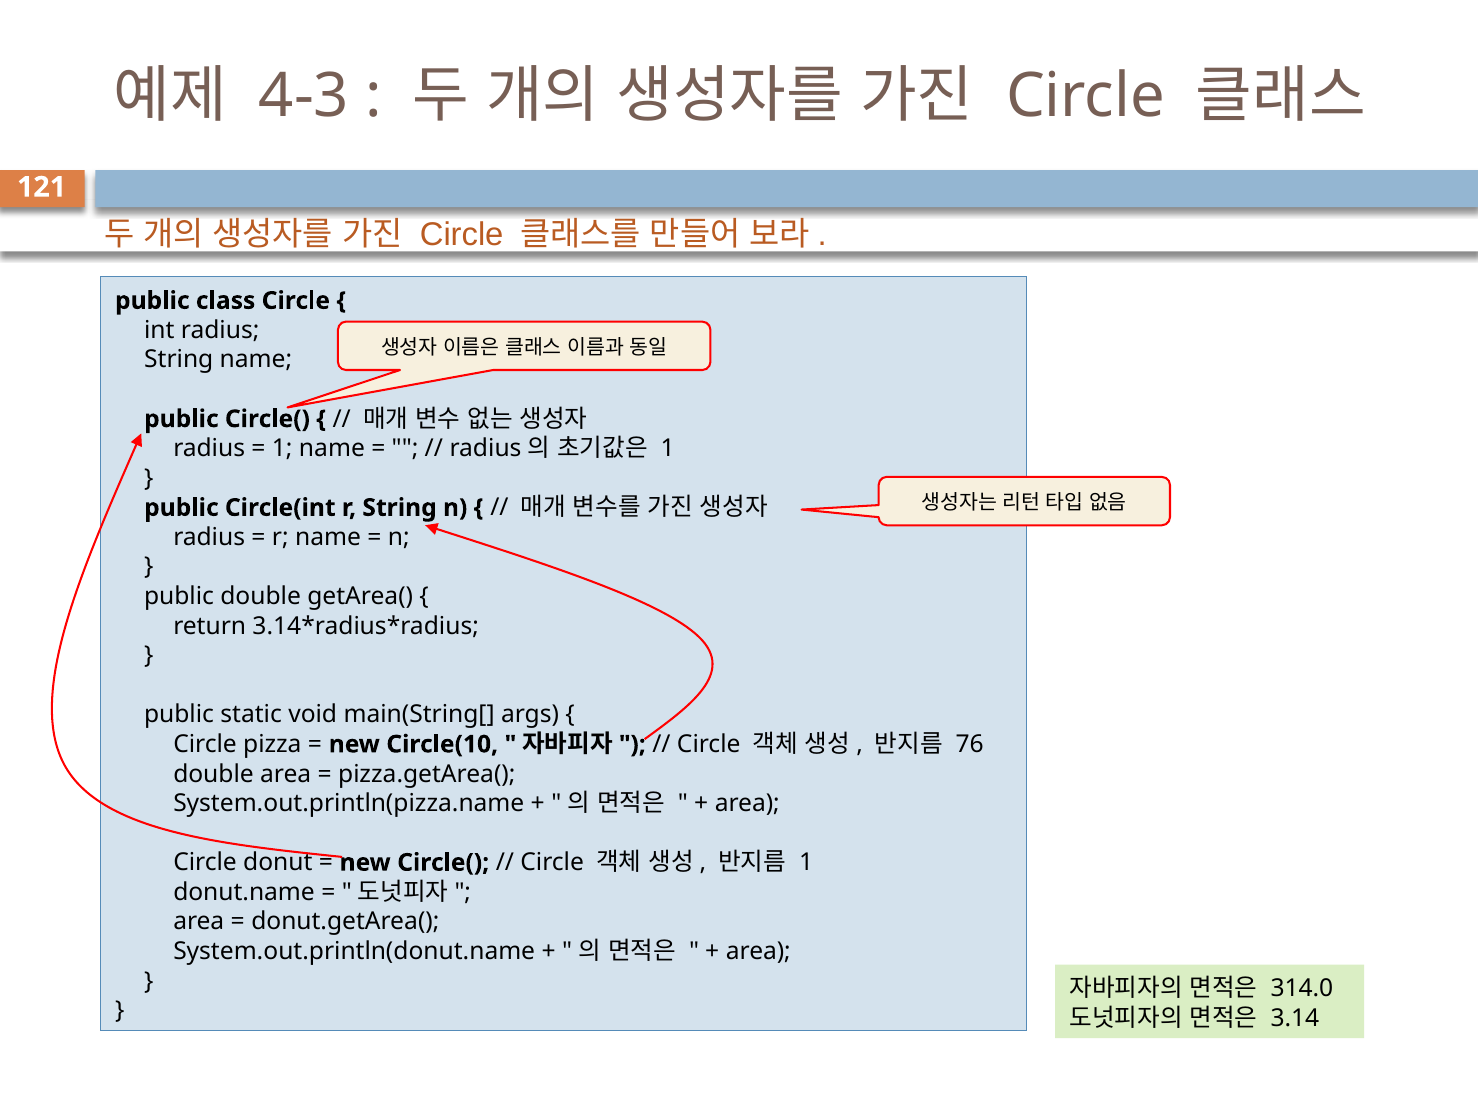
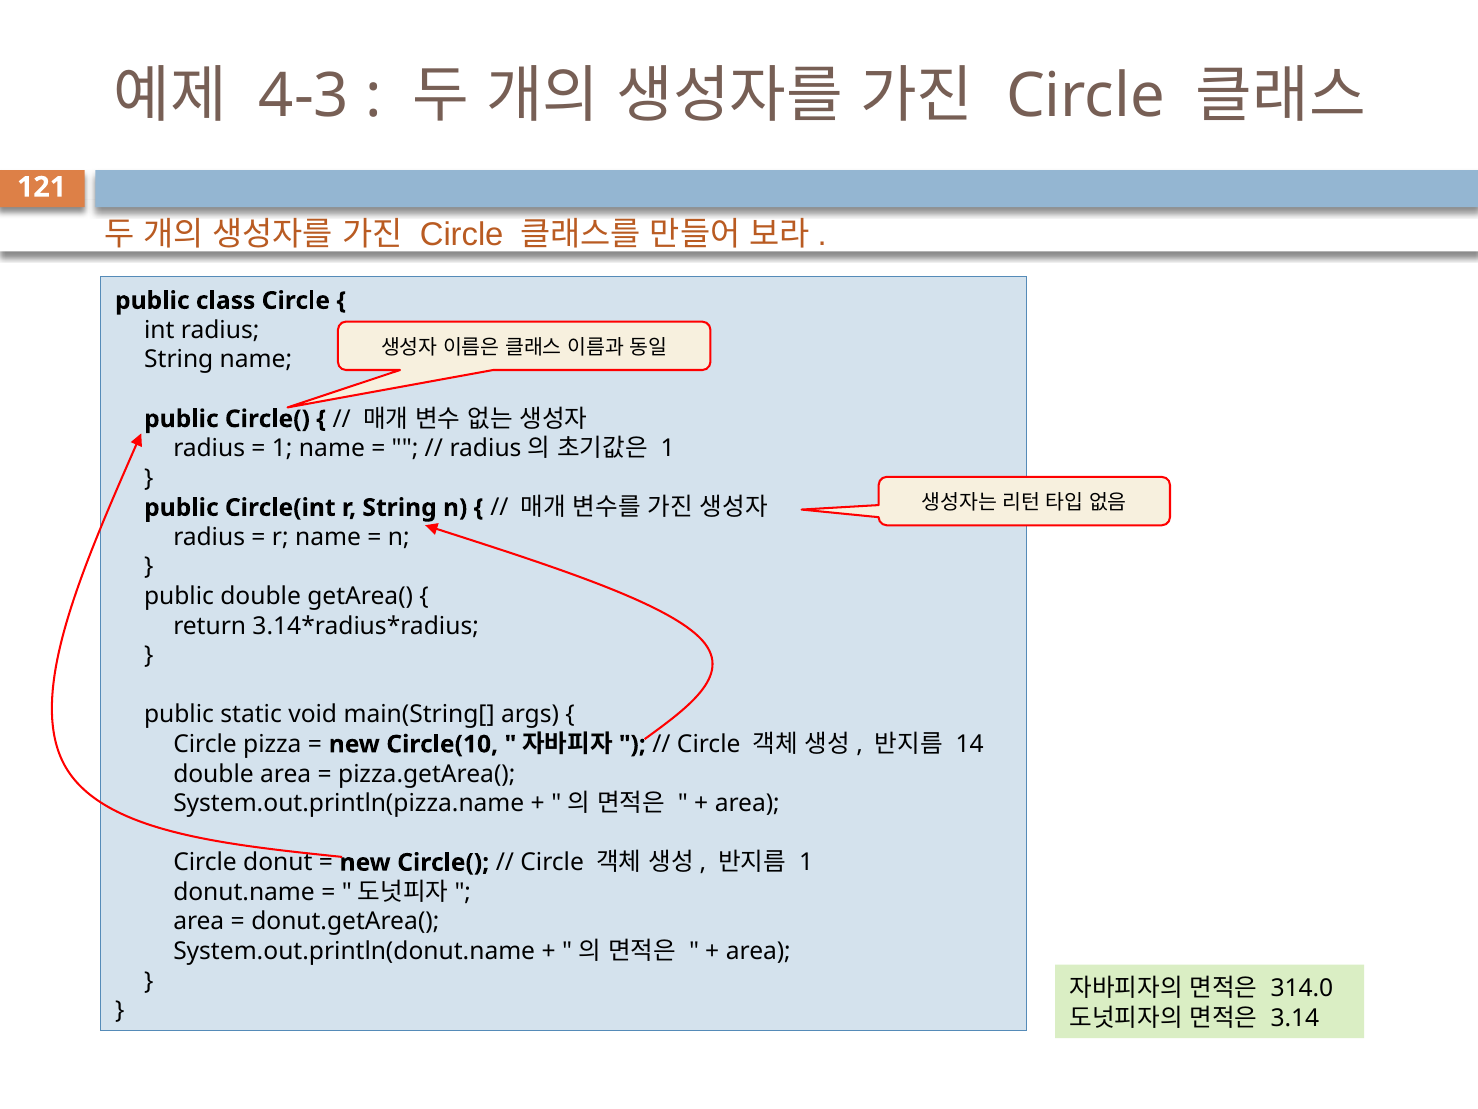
76: 76 -> 14 (970, 744)
